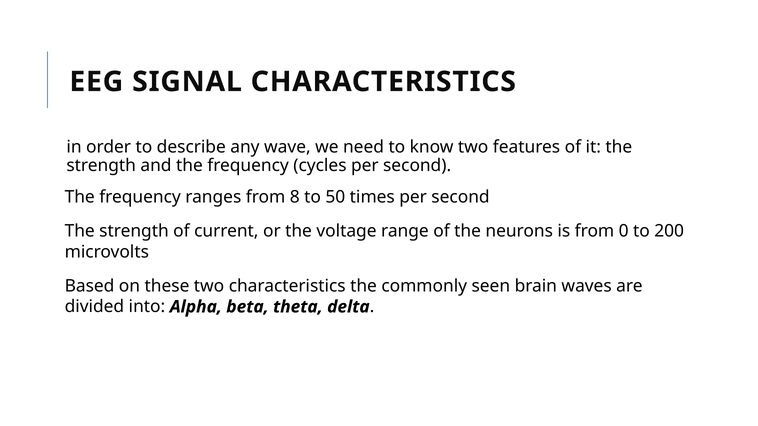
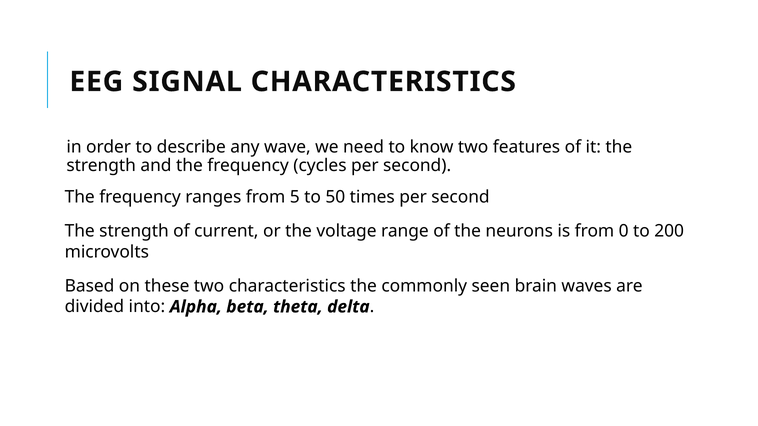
8: 8 -> 5 (295, 197)
